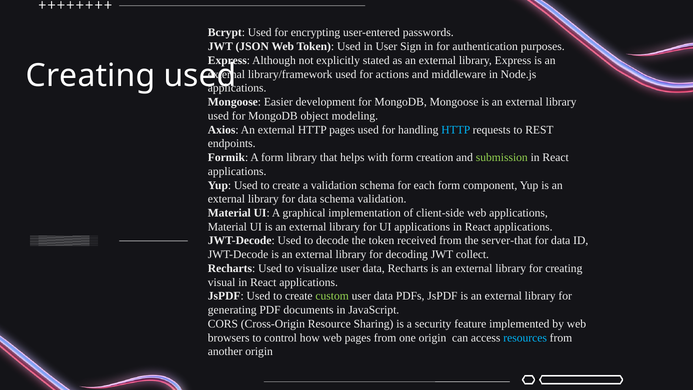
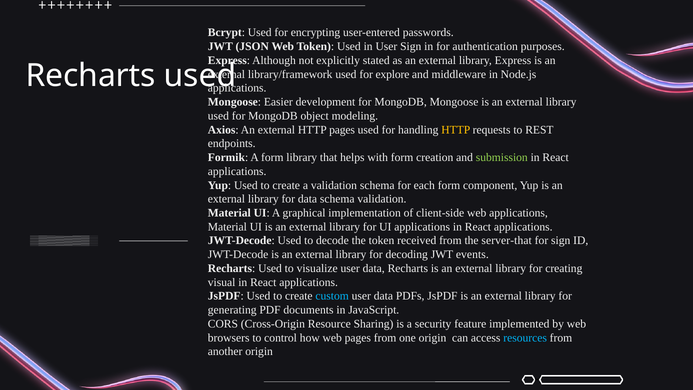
Creating: Creating -> Recharts (91, 76)
actions: actions -> explore (392, 74)
HTTP colour: light blue -> yellow (456, 130)
data: data -> sign (561, 241)
collect: collect -> events (472, 254)
custom colour: light green -> light blue (332, 296)
